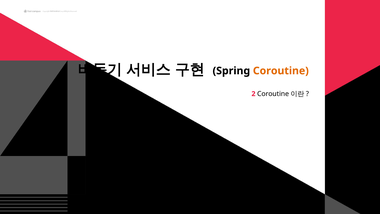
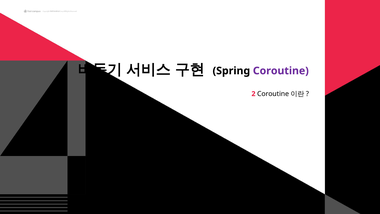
Coroutine colour: orange -> purple (281, 71)
